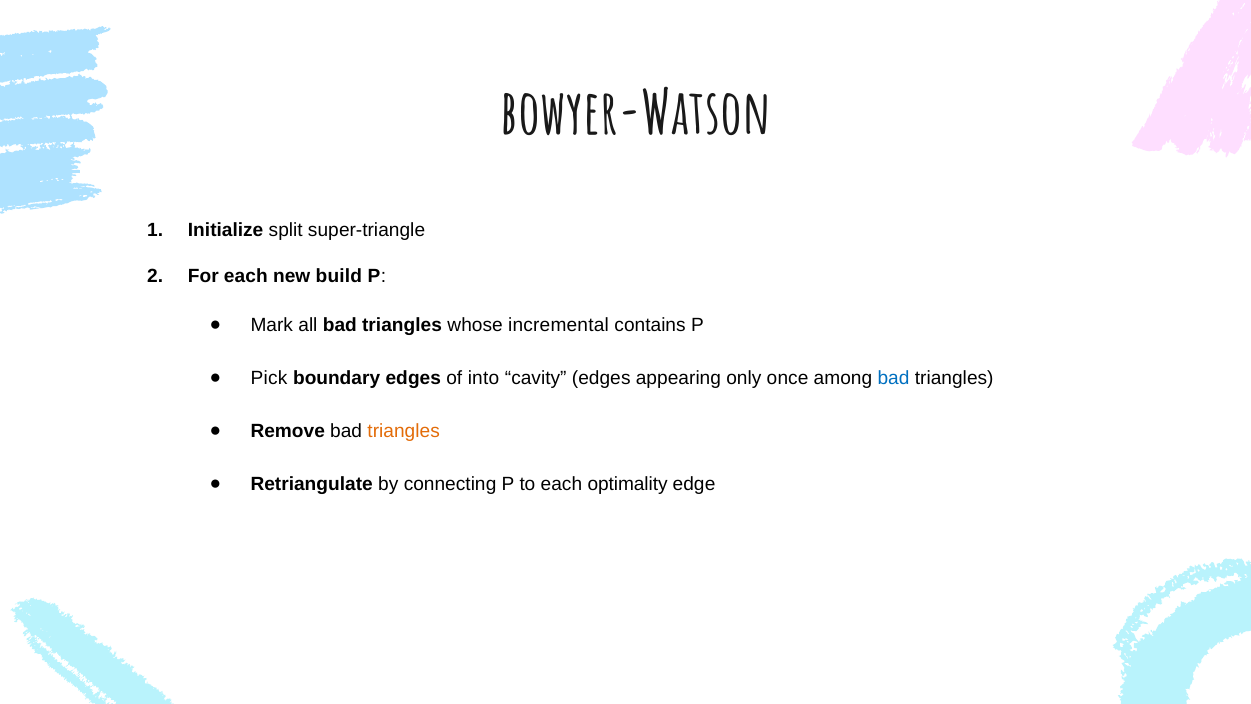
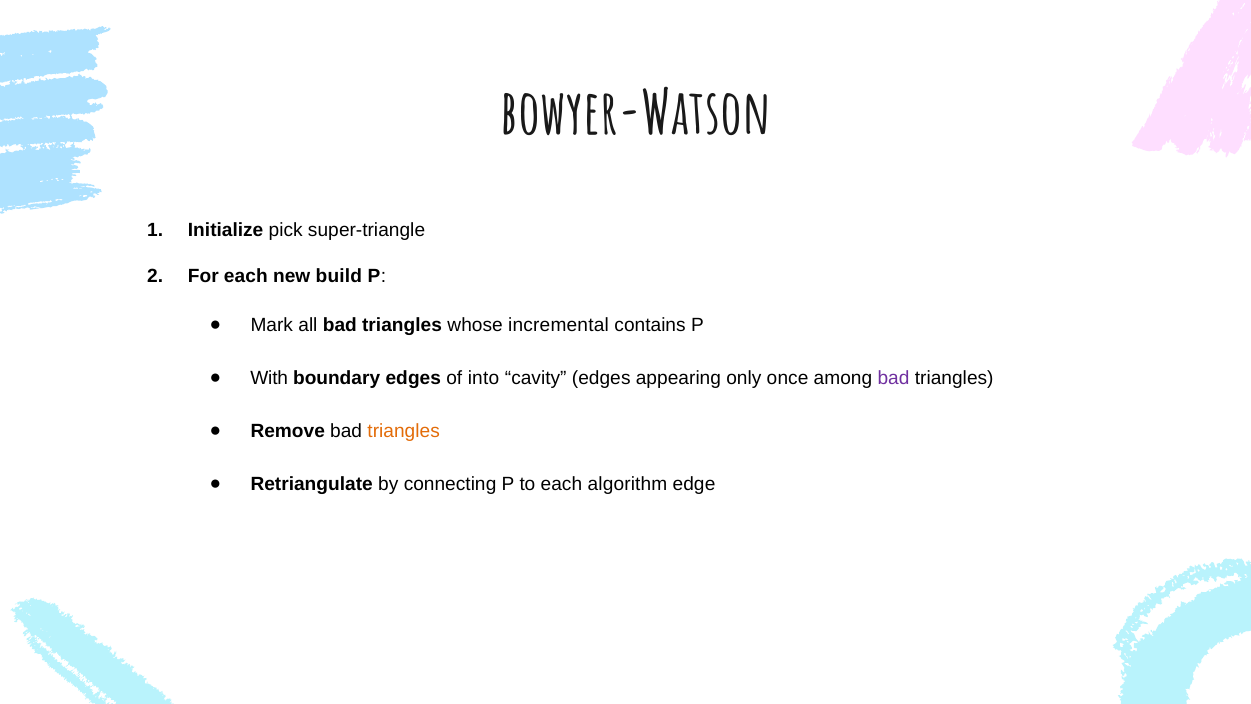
split: split -> pick (286, 230)
Pick: Pick -> With (269, 378)
bad colour: blue -> purple (894, 378)
optimality: optimality -> algorithm (627, 484)
